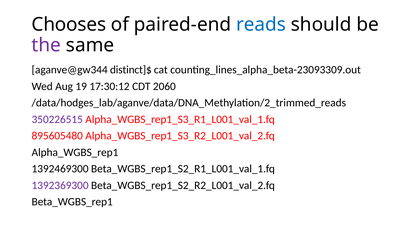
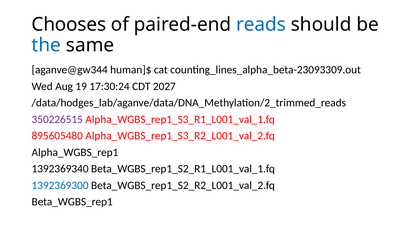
the colour: purple -> blue (46, 45)
distinct]$: distinct]$ -> human]$ (131, 70)
17:30:12: 17:30:12 -> 17:30:24 (110, 86)
2060: 2060 -> 2027 (164, 86)
1392469300: 1392469300 -> 1392369340 (60, 168)
1392369300 colour: purple -> blue (60, 185)
